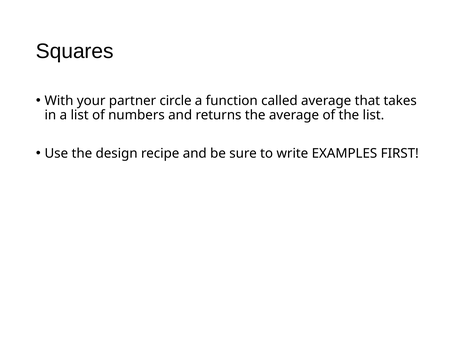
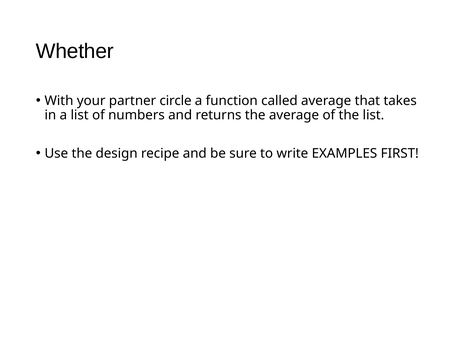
Squares: Squares -> Whether (75, 51)
